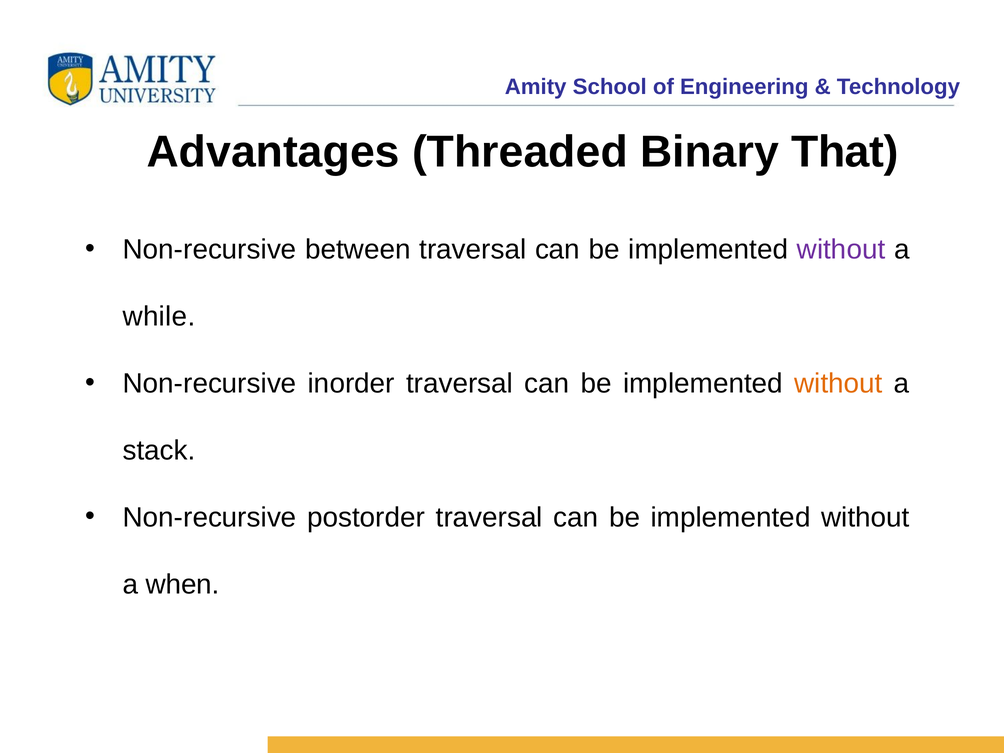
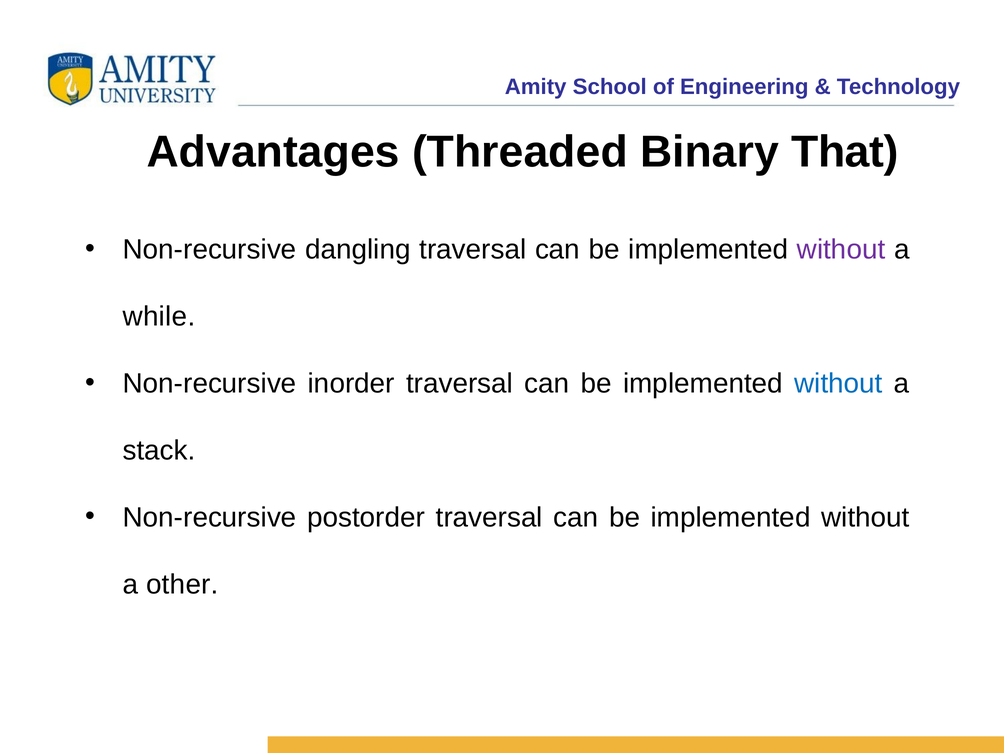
between: between -> dangling (358, 249)
without colour: orange -> blue (838, 383)
when: when -> other (182, 584)
